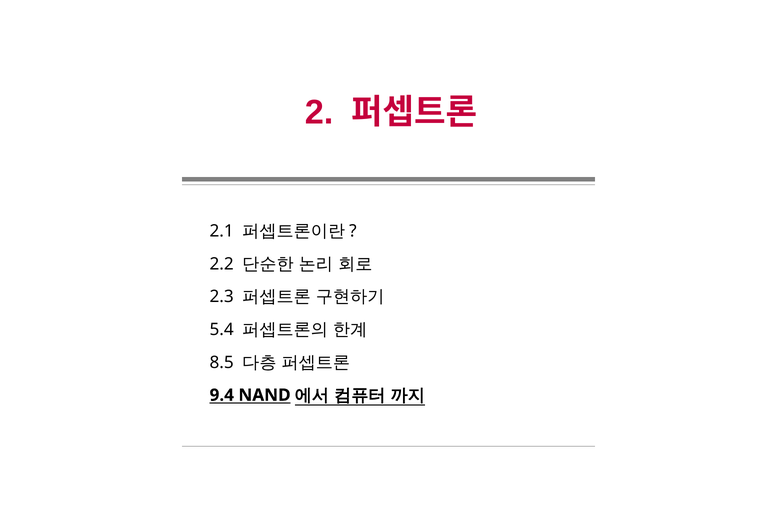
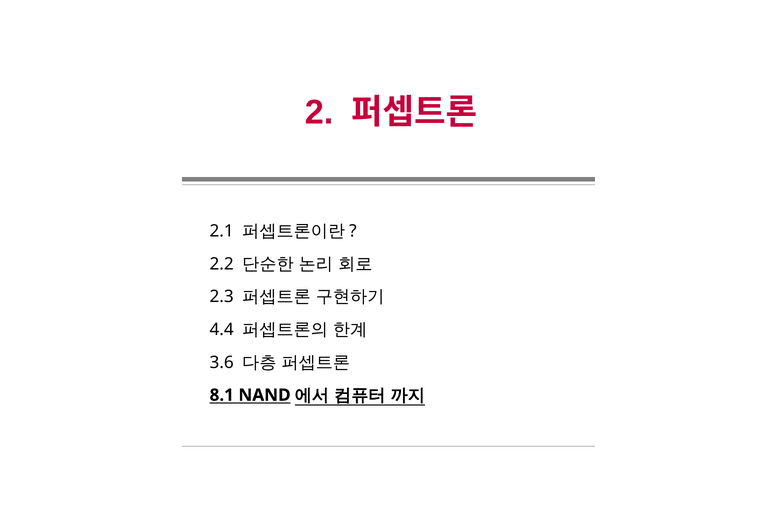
5.4: 5.4 -> 4.4 (222, 330)
8.5: 8.5 -> 3.6 (222, 363)
9.4: 9.4 -> 8.1 (222, 395)
